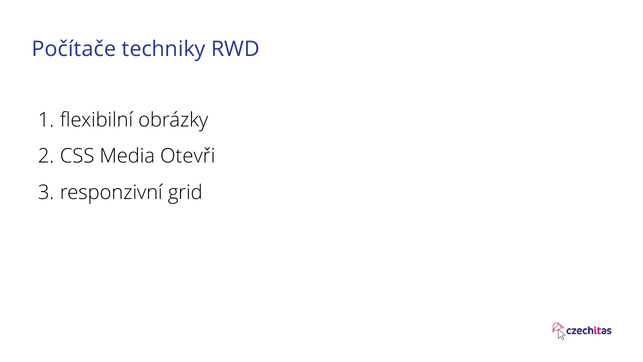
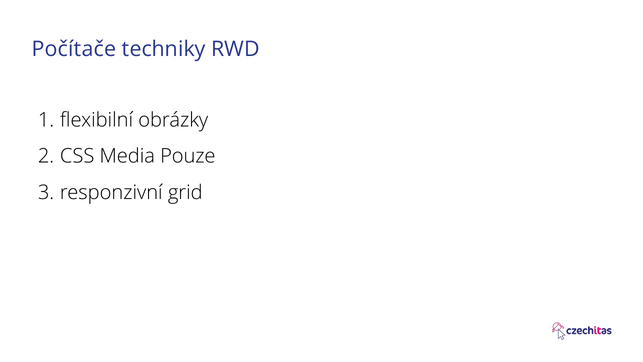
Otevři: Otevři -> Pouze (188, 156)
